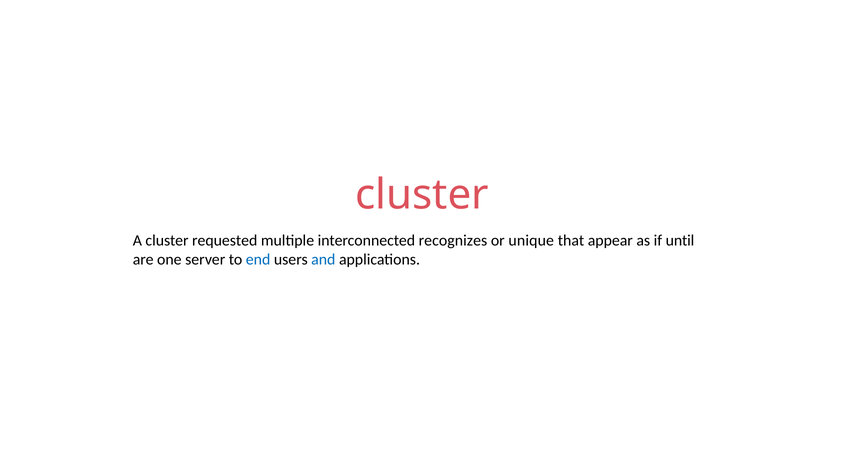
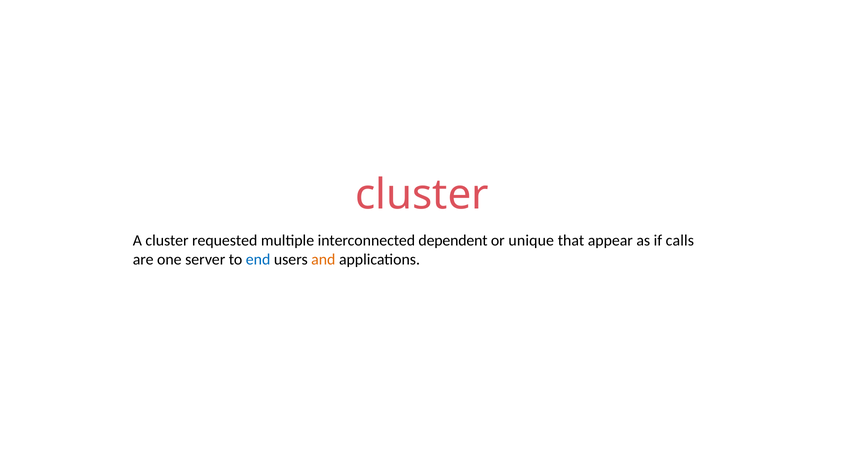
recognizes: recognizes -> dependent (453, 241)
until: until -> calls (680, 241)
and colour: blue -> orange (323, 260)
